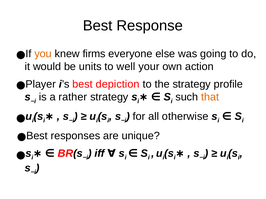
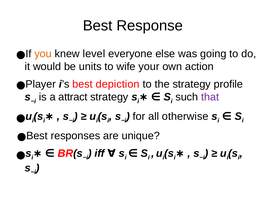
firms: firms -> level (94, 54)
well: well -> wife (126, 67)
rather: rather -> attract (73, 97)
that colour: orange -> purple (210, 97)
